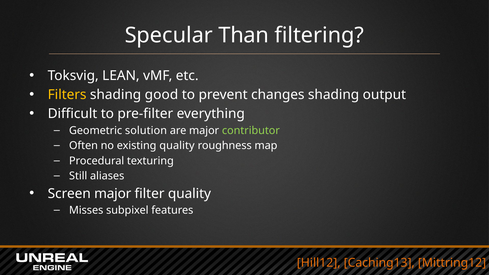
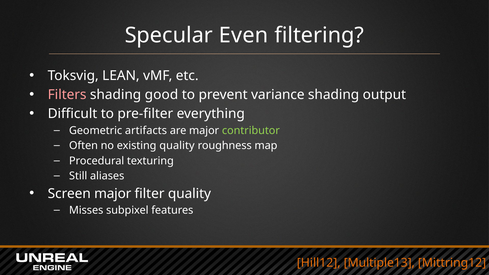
Than: Than -> Even (244, 35)
Filters colour: yellow -> pink (67, 95)
changes: changes -> variance (278, 95)
solution: solution -> artifacts (146, 130)
Caching13: Caching13 -> Multiple13 (379, 263)
